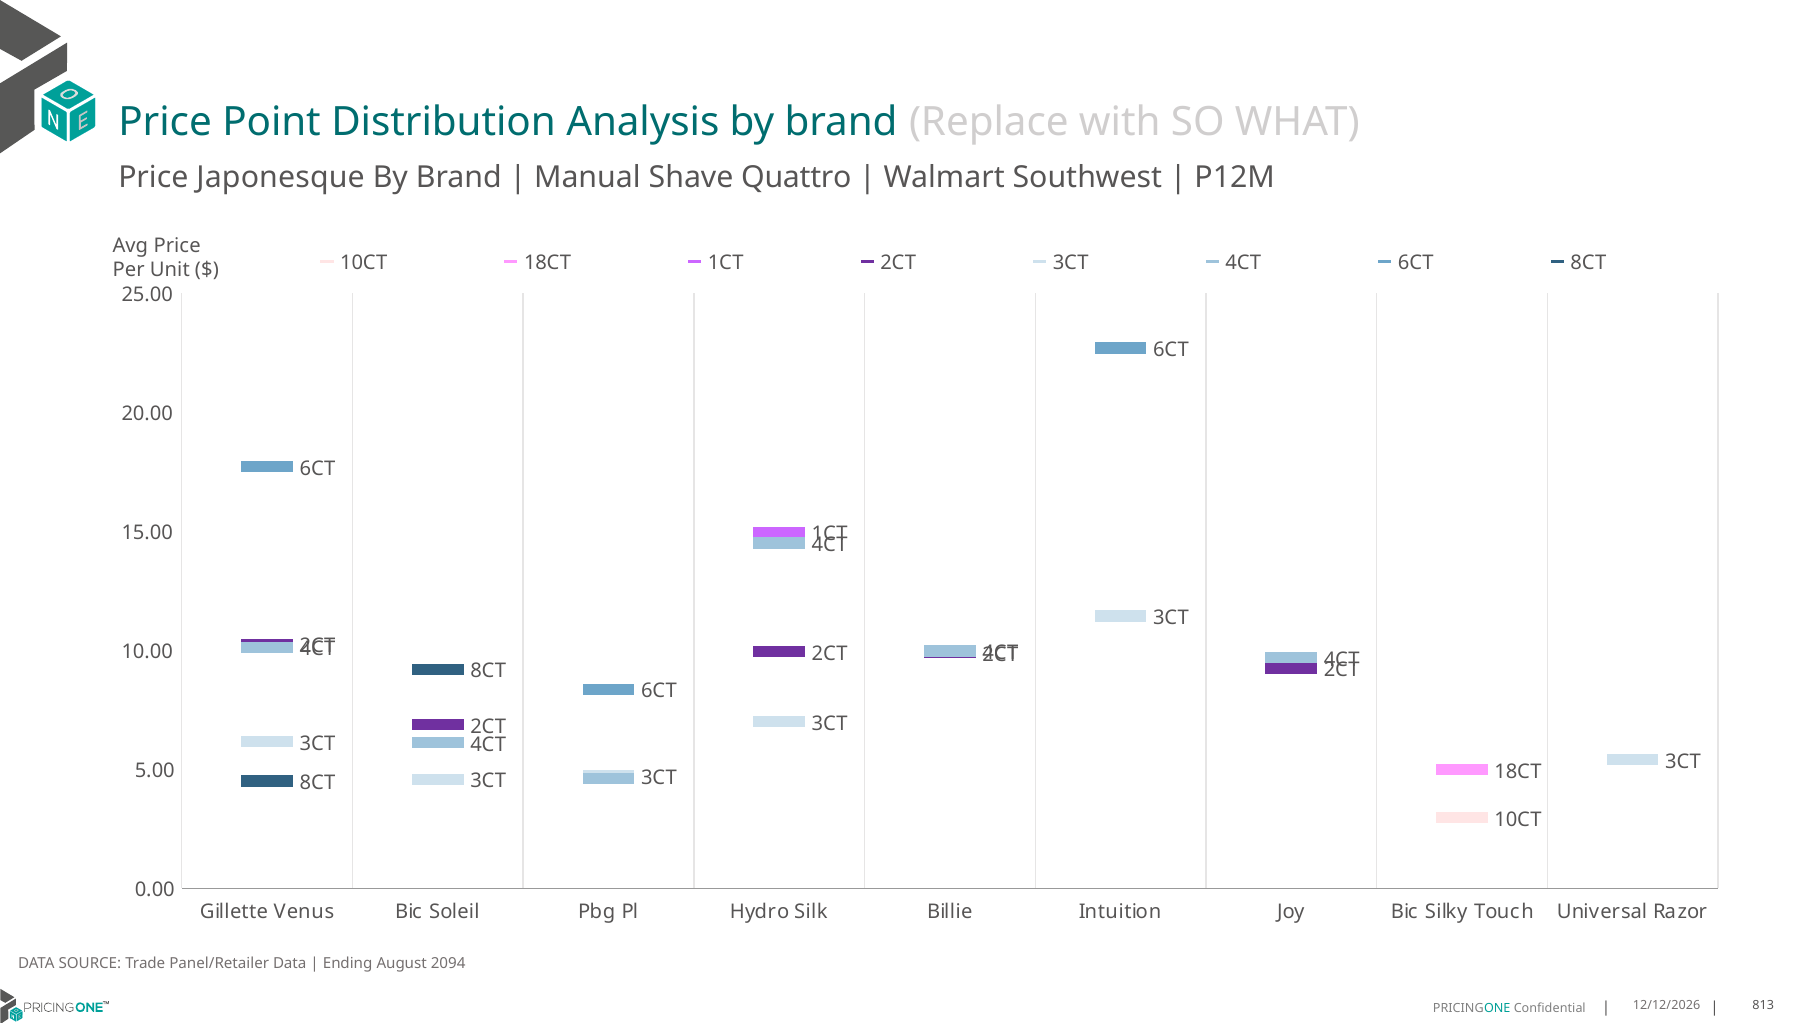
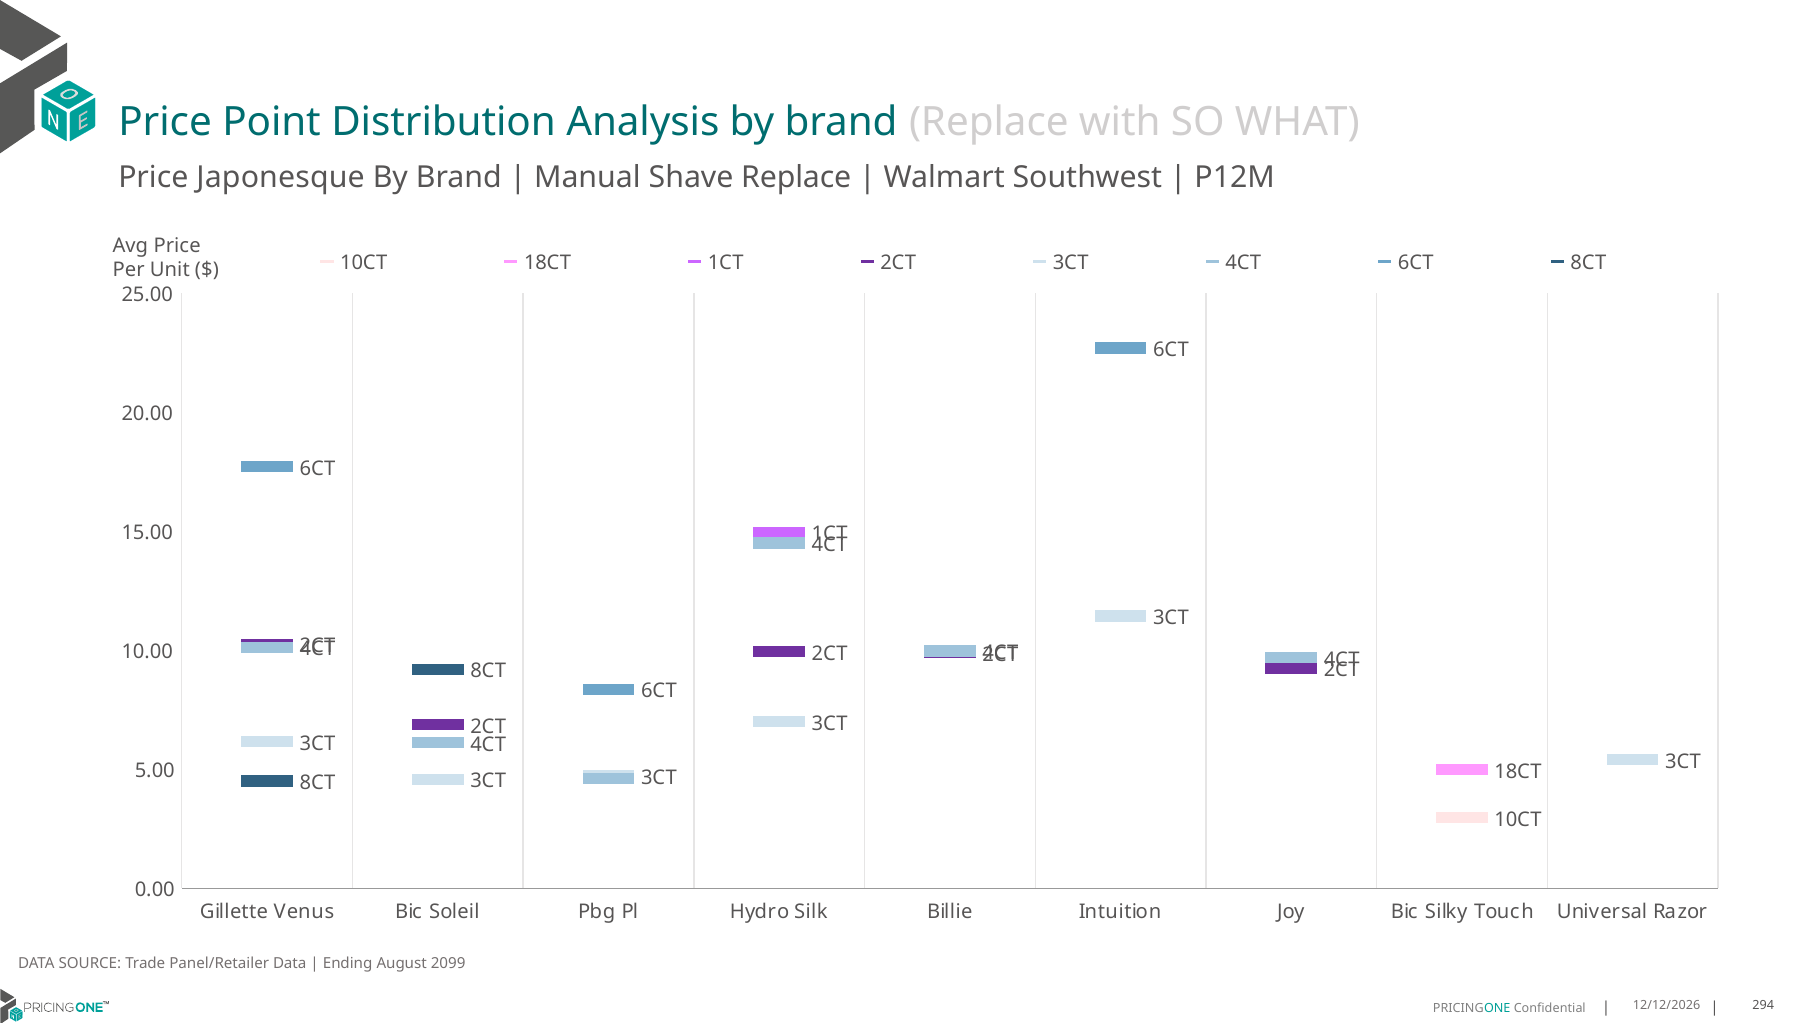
Shave Quattro: Quattro -> Replace (796, 177)
2094: 2094 -> 2099 (448, 964)
813: 813 -> 294 (1763, 1006)
